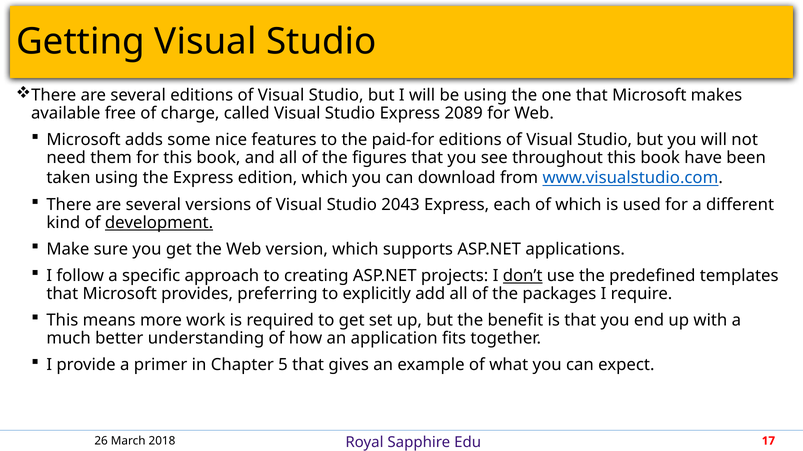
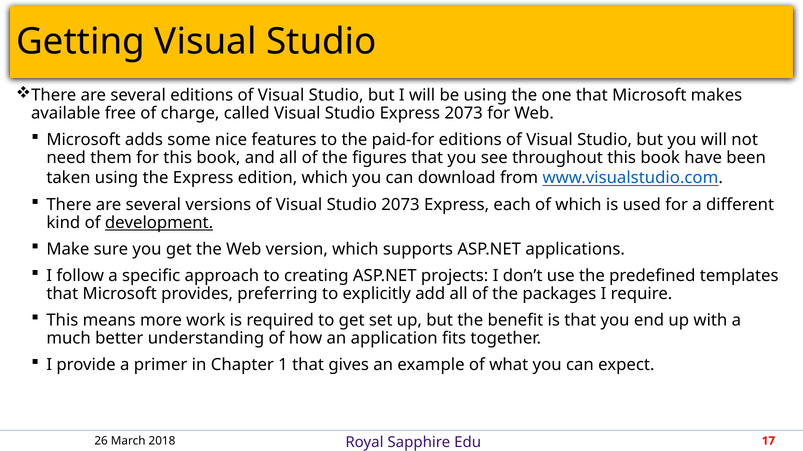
Express 2089: 2089 -> 2073 (464, 114)
Studio 2043: 2043 -> 2073 (401, 205)
don’t underline: present -> none (523, 276)
5: 5 -> 1 (283, 365)
